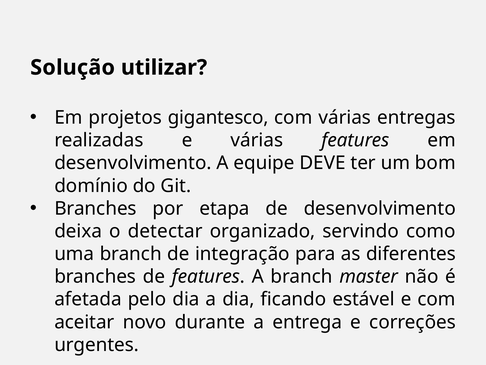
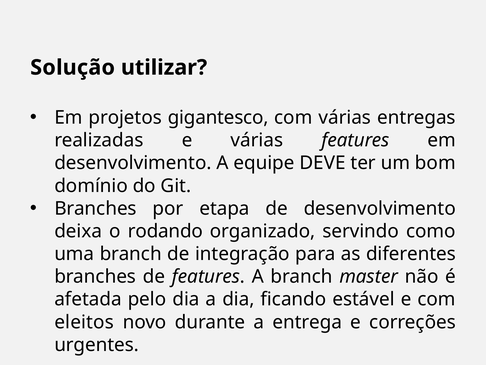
detectar: detectar -> rodando (165, 231)
aceitar: aceitar -> eleitos (84, 322)
